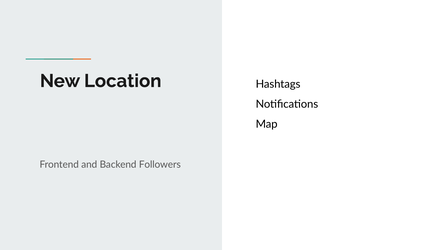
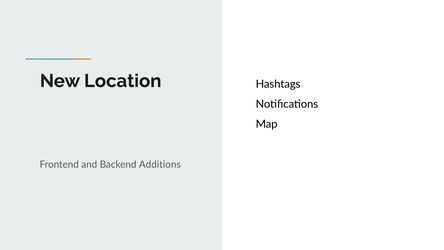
Followers: Followers -> Additions (160, 165)
